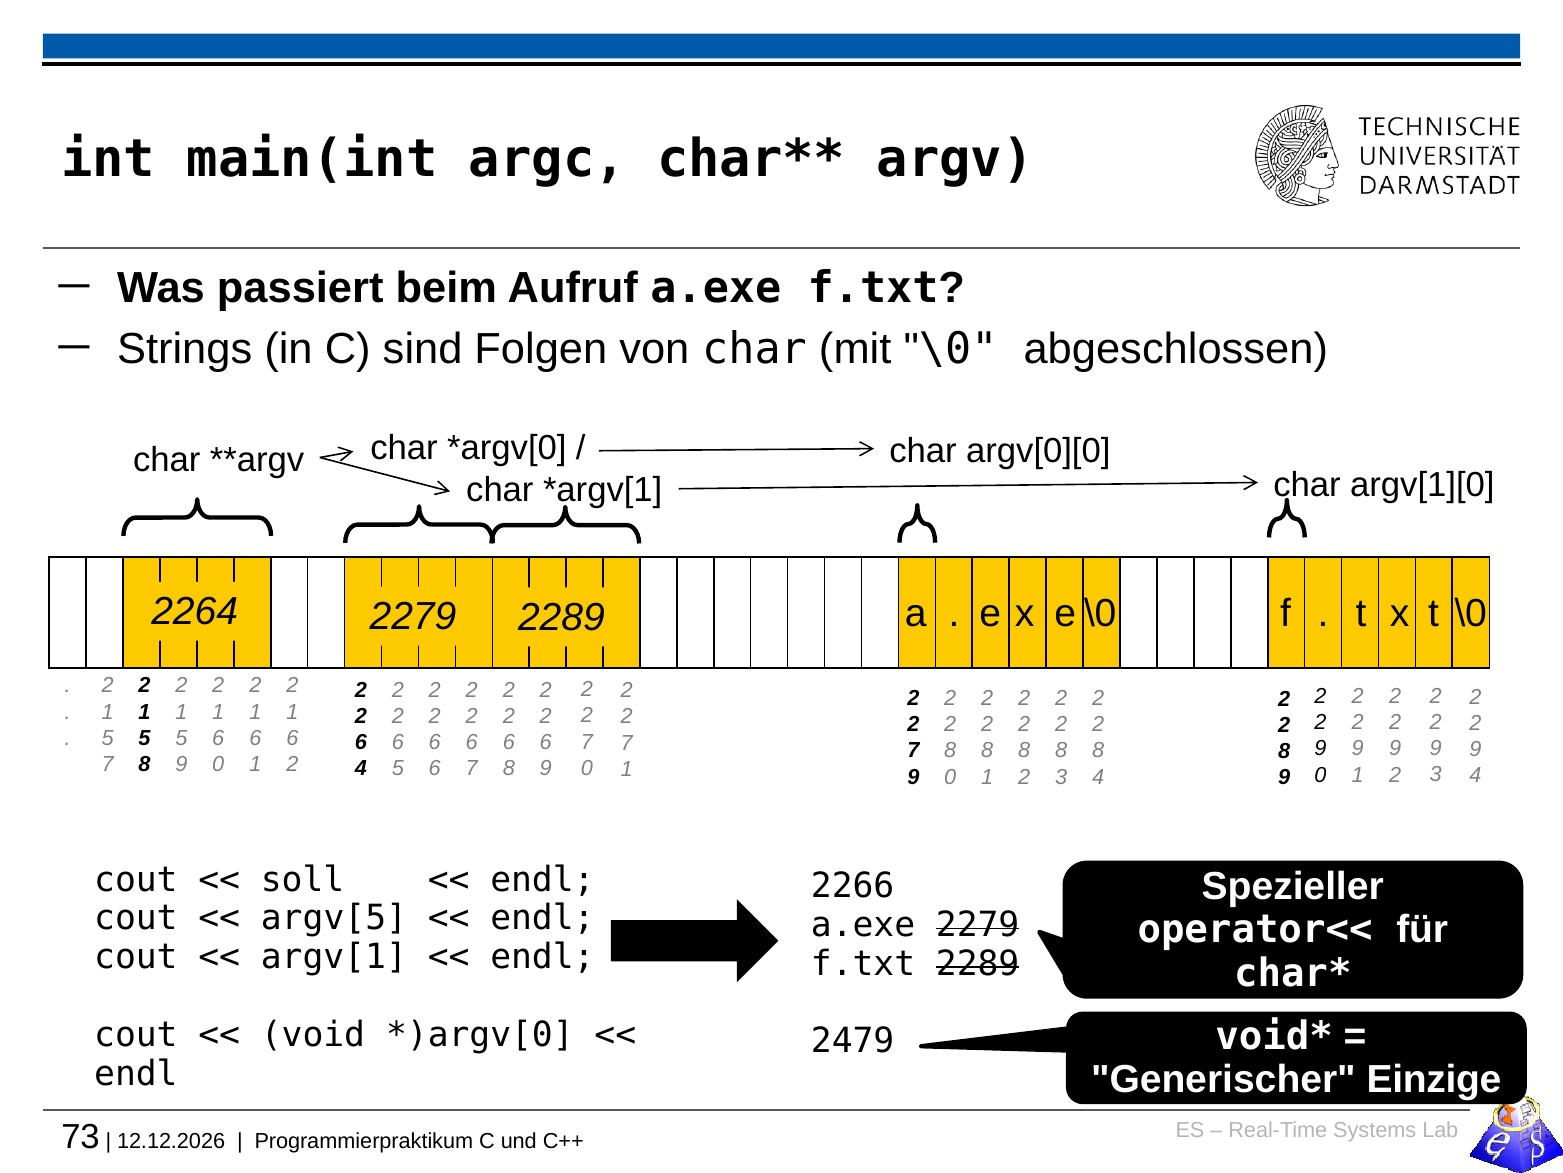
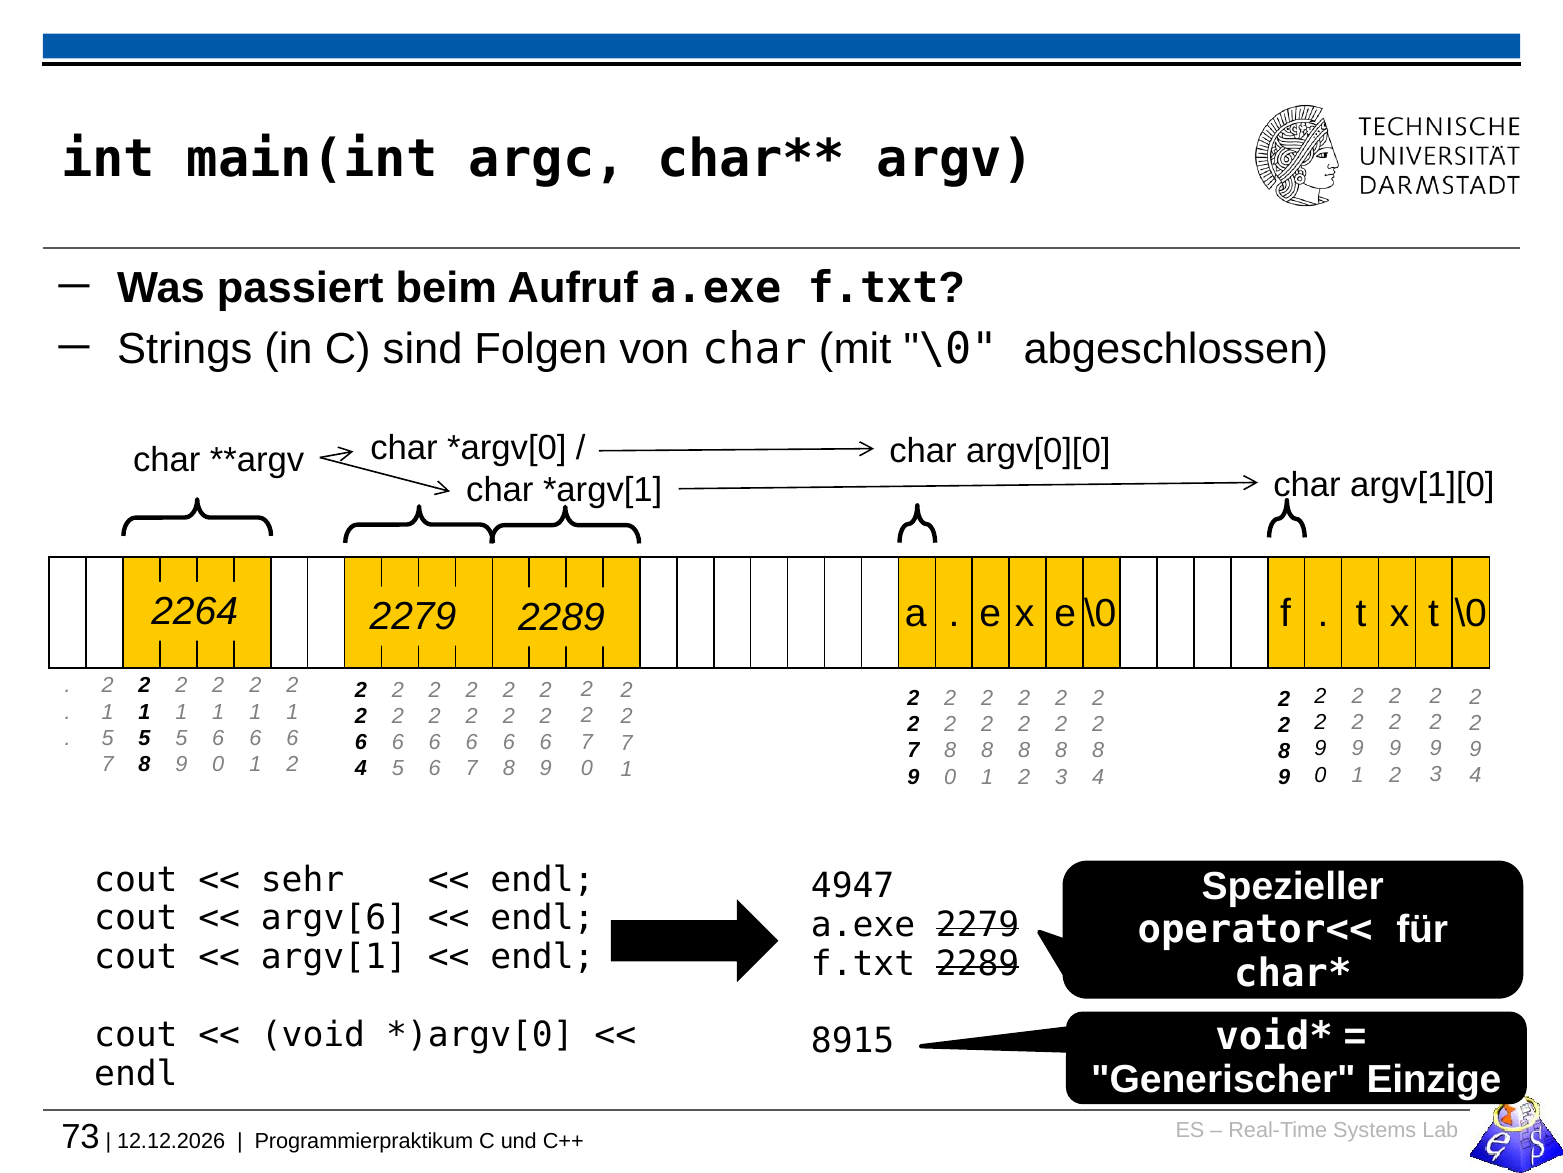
soll: soll -> sehr (303, 879)
2266: 2266 -> 4947 (853, 886)
argv[5: argv[5 -> argv[6 (334, 918)
2479: 2479 -> 8915 (853, 1041)
